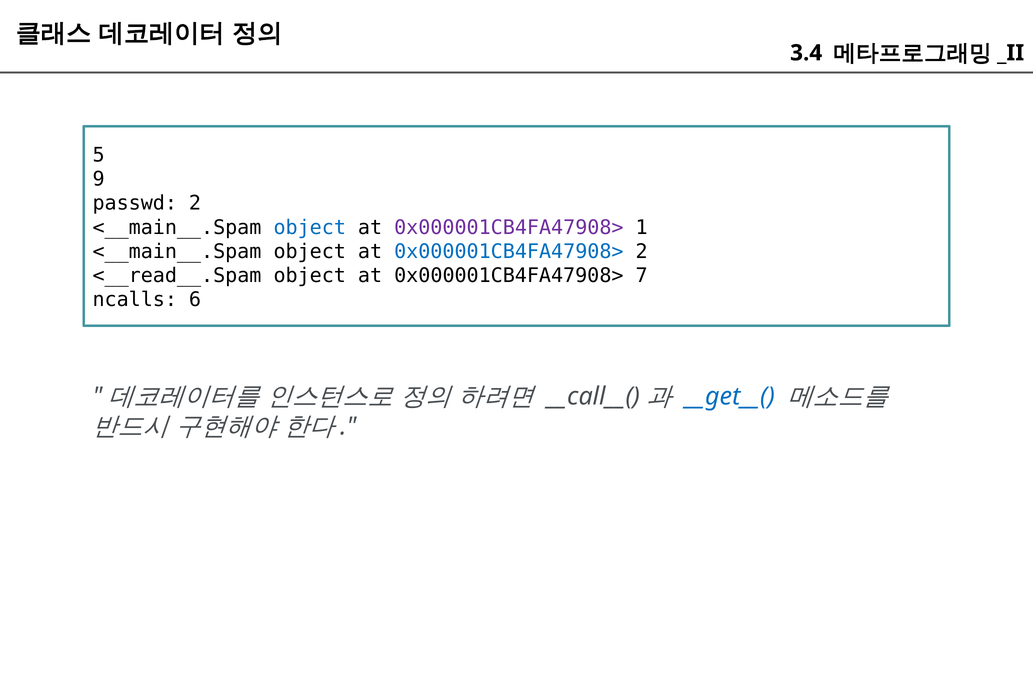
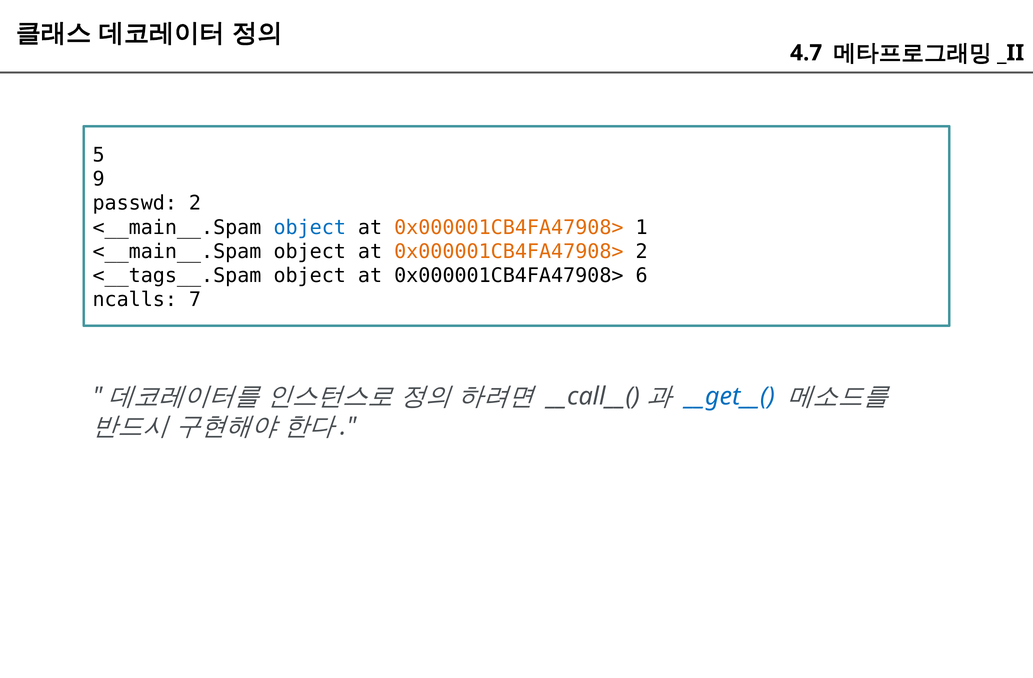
3.4: 3.4 -> 4.7 (806, 53)
0x000001CB4FA47908> colour: purple -> orange (509, 228)
0x000001CB4FA47908> colour: blue -> orange (509, 252)
<__read__.Spam: <__read__.Spam -> <__tags__.Spam (177, 276)
7: 7 -> 6 (642, 276)
6: 6 -> 7 (195, 300)
